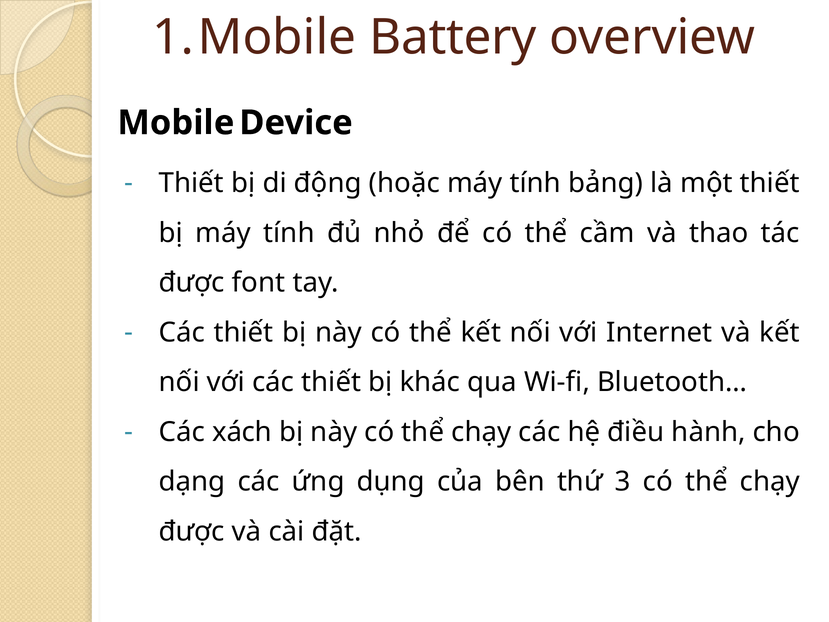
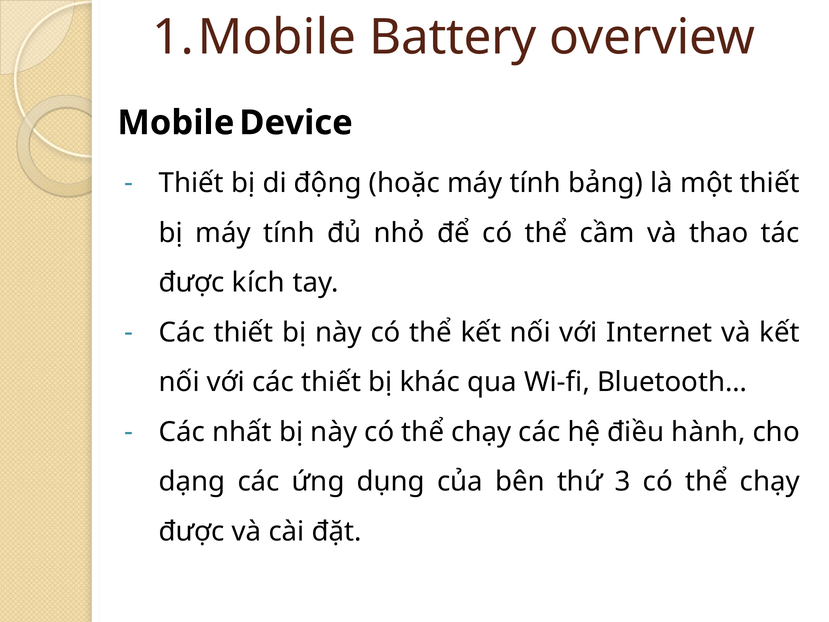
font: font -> kích (259, 283)
xách: xách -> nhất (242, 432)
